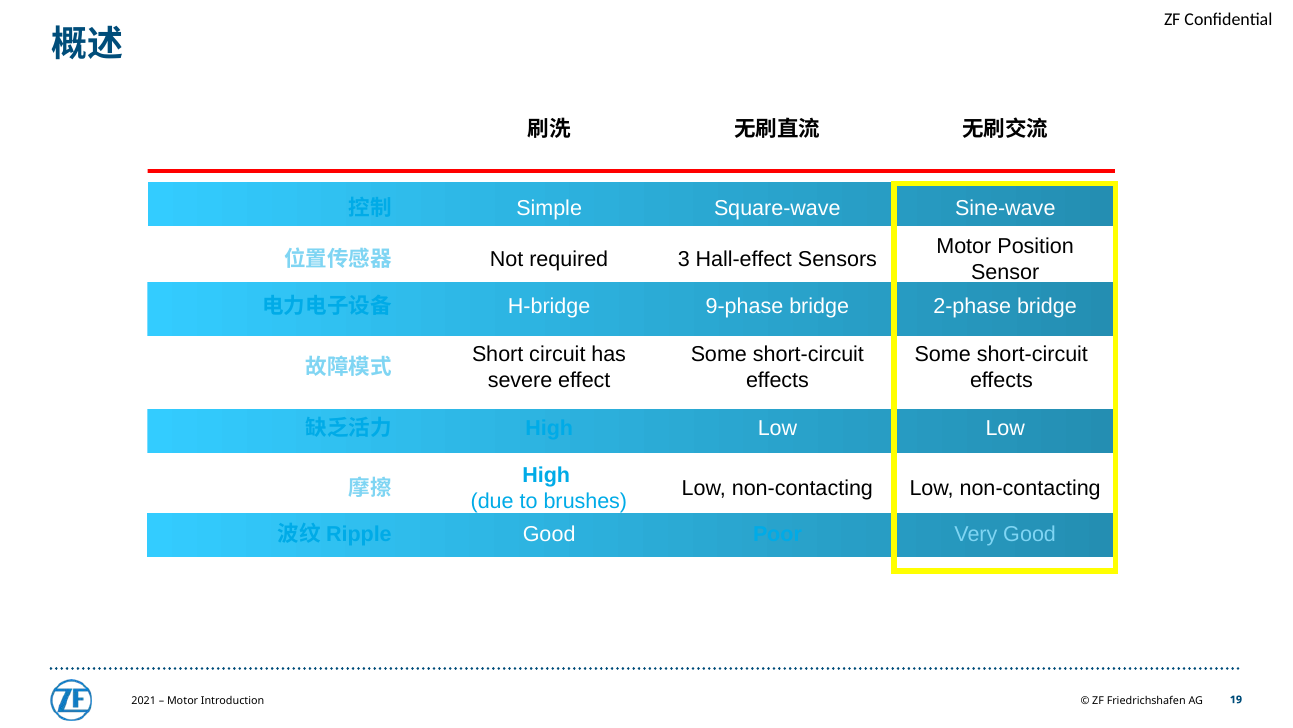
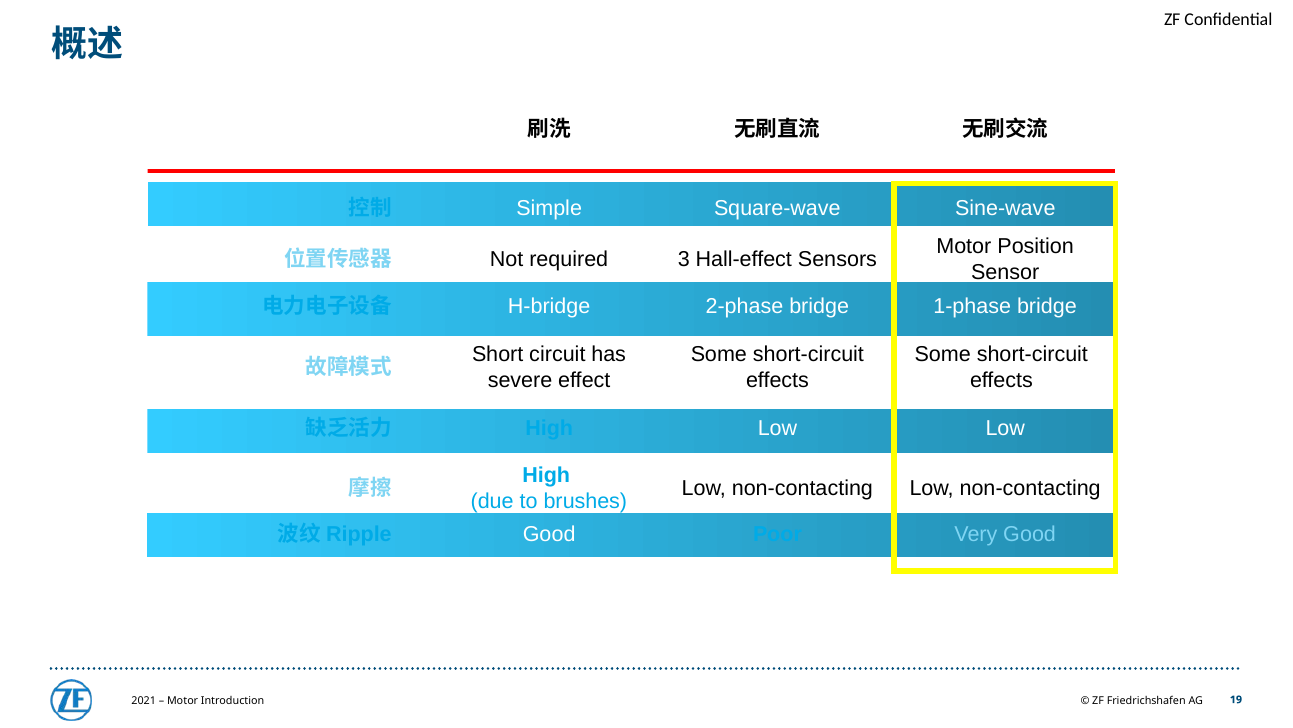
9-phase: 9-phase -> 2-phase (744, 306)
2-phase: 2-phase -> 1-phase (972, 306)
